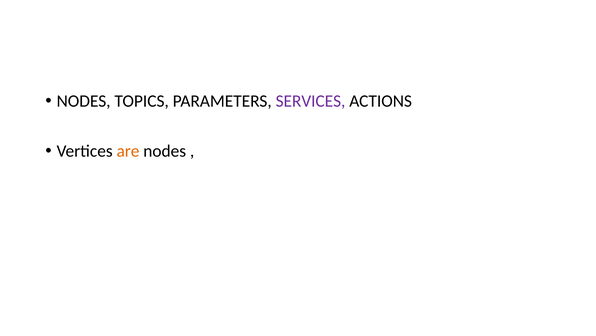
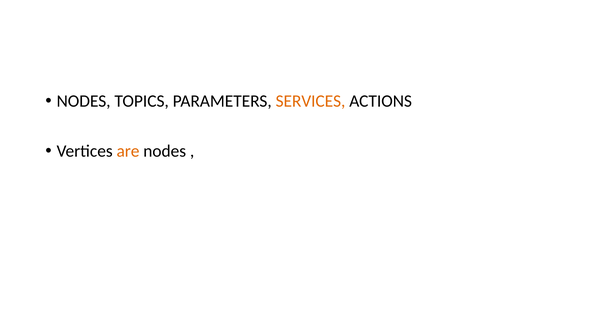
SERVICES colour: purple -> orange (310, 101)
